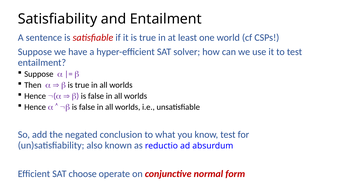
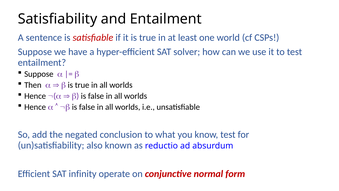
choose: choose -> infinity (83, 174)
